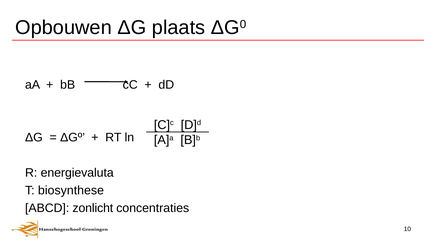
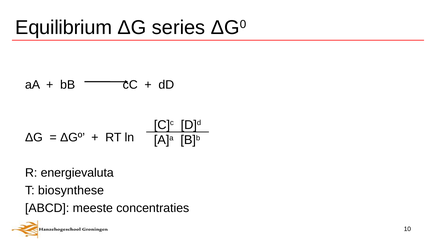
Opbouwen: Opbouwen -> Equilibrium (64, 27)
plaats: plaats -> series (179, 27)
zonlicht: zonlicht -> meeste (93, 208)
